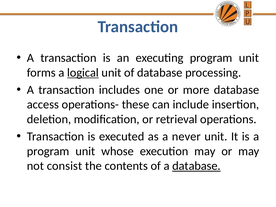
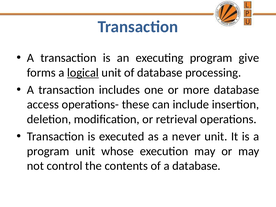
executing program unit: unit -> give (249, 58)
consist: consist -> control (65, 166)
database underline: present -> none (196, 166)
